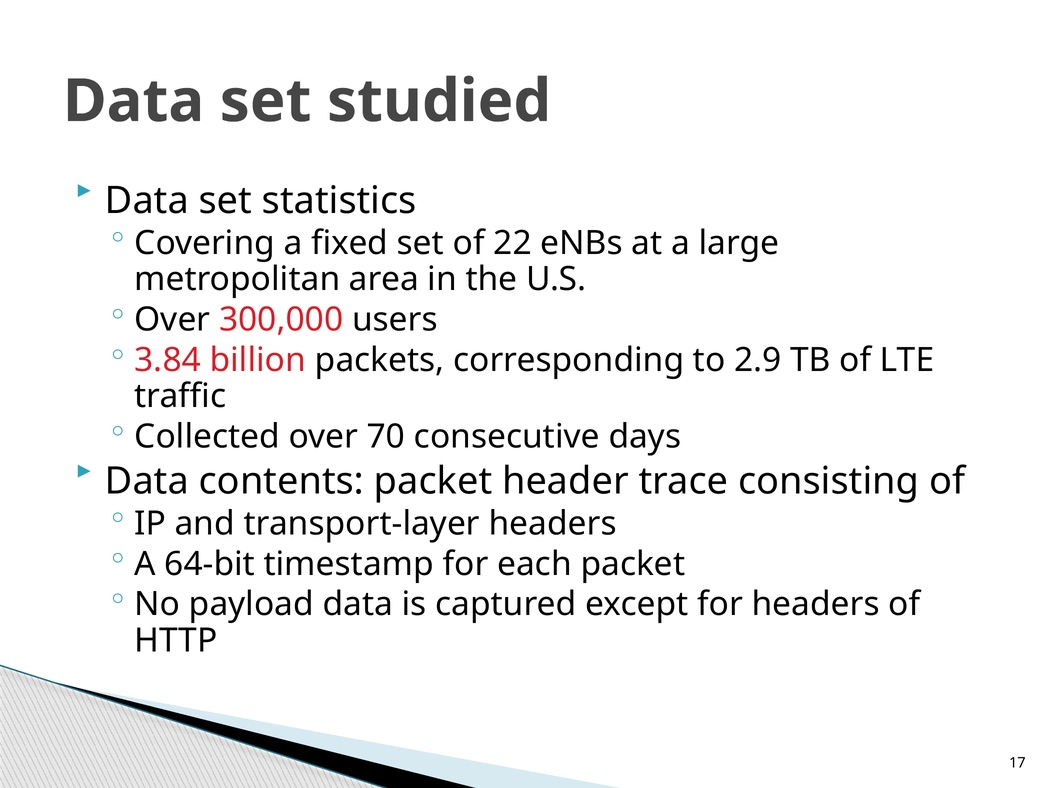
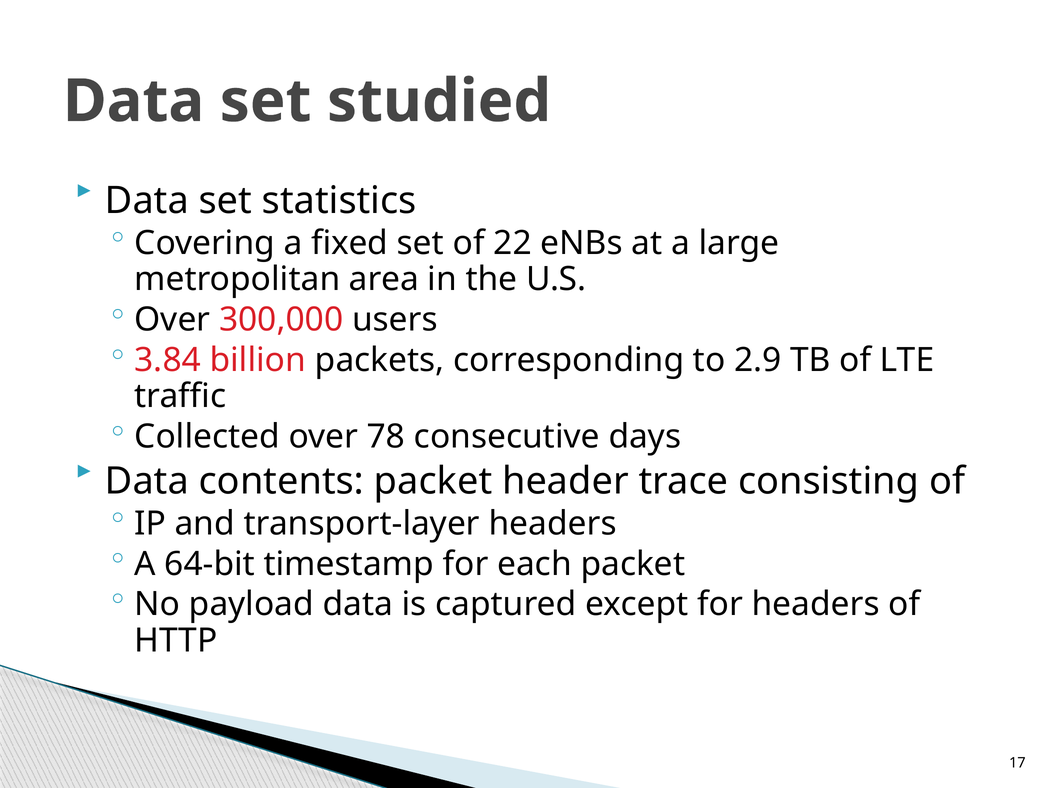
70: 70 -> 78 (386, 437)
